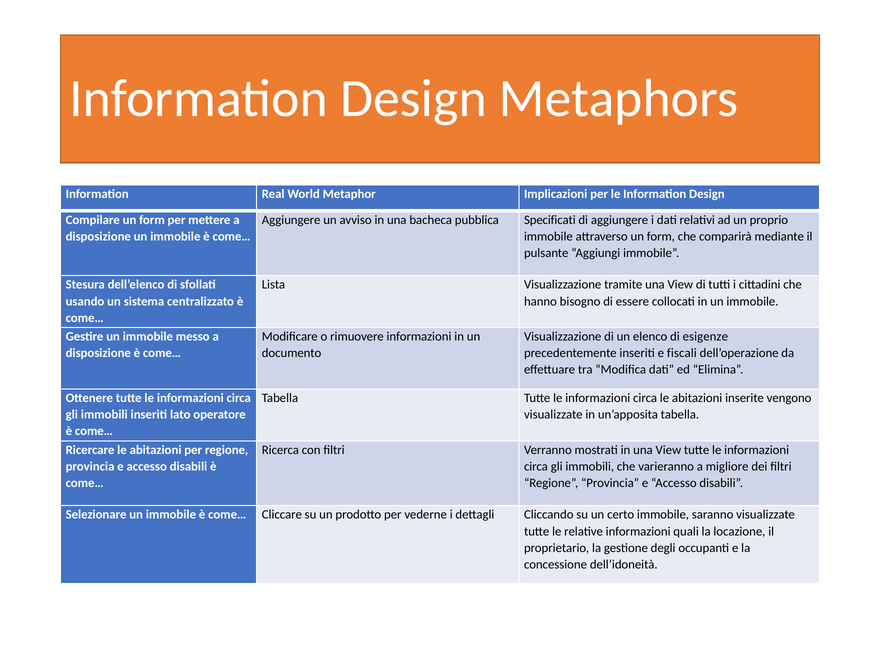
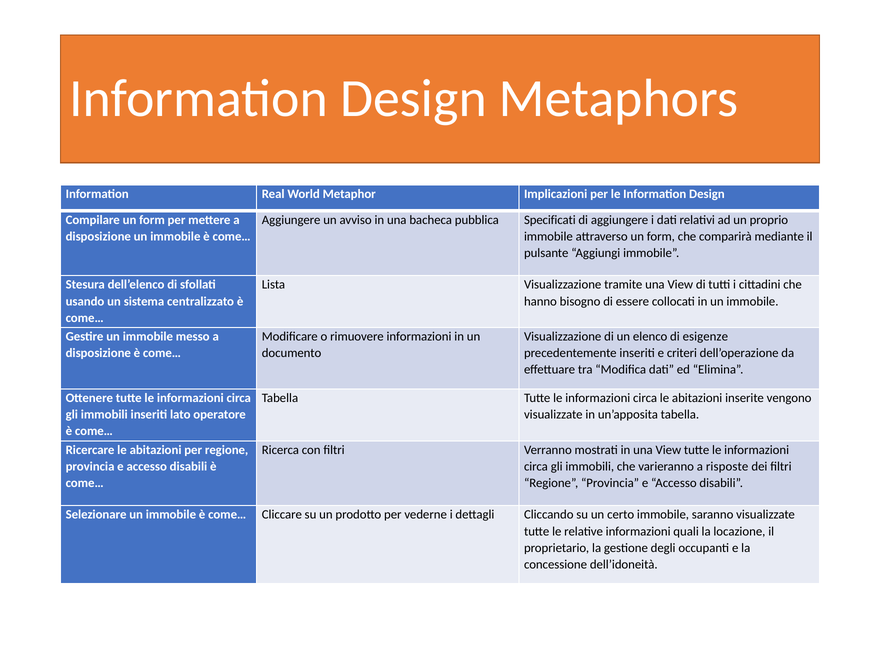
fiscali: fiscali -> criteri (682, 353)
migliore: migliore -> risposte (727, 466)
